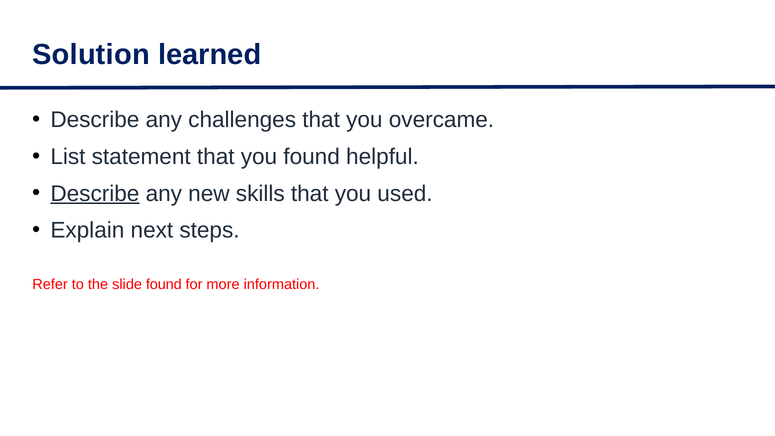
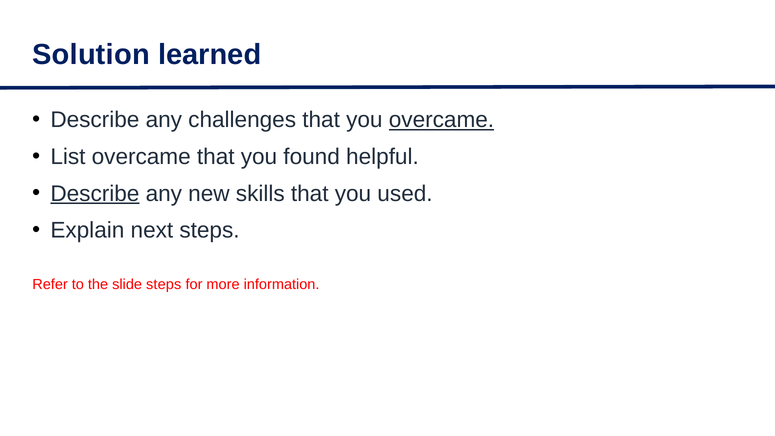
overcame underline: none -> present (441, 120)
List statement: statement -> overcame (141, 157)
slide found: found -> steps (164, 284)
